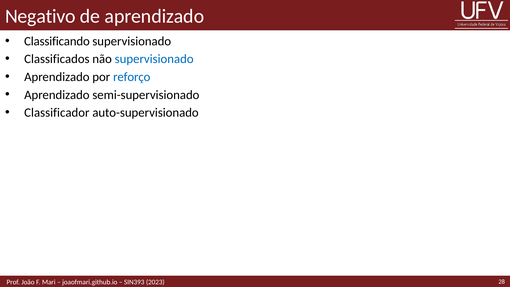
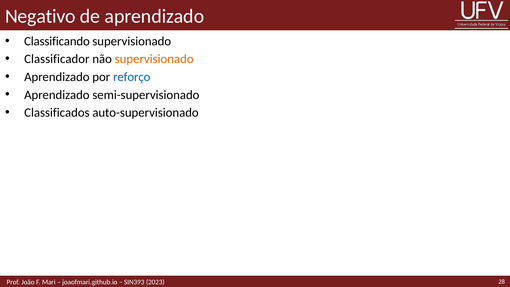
Classificados: Classificados -> Classificador (57, 59)
supervisionado colour: blue -> orange (154, 59)
Classificador: Classificador -> Classificados (57, 113)
